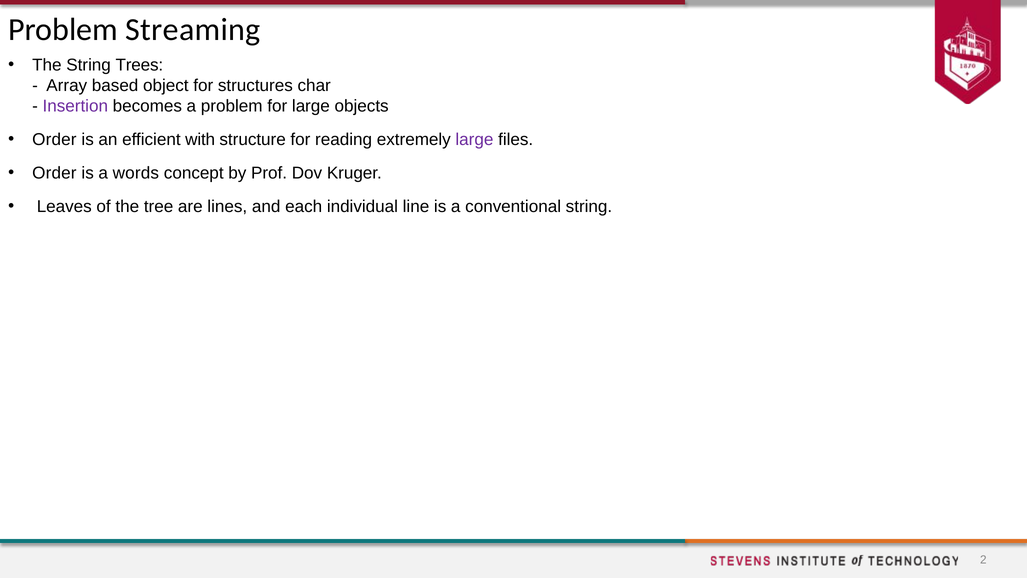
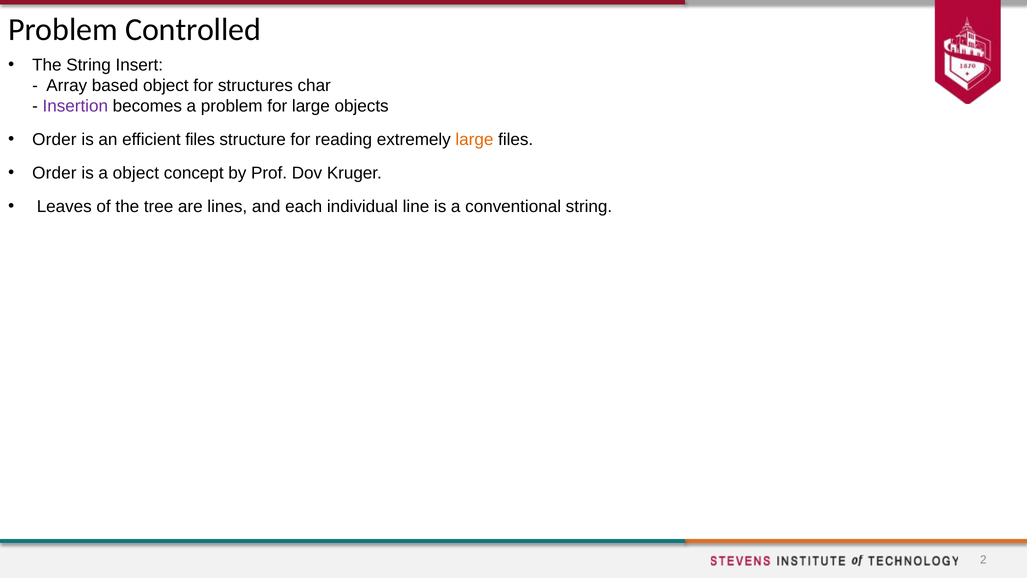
Streaming: Streaming -> Controlled (193, 30)
Trees: Trees -> Insert (139, 65)
efficient with: with -> files (200, 140)
large colour: purple -> orange (474, 140)
a words: words -> object (136, 173)
